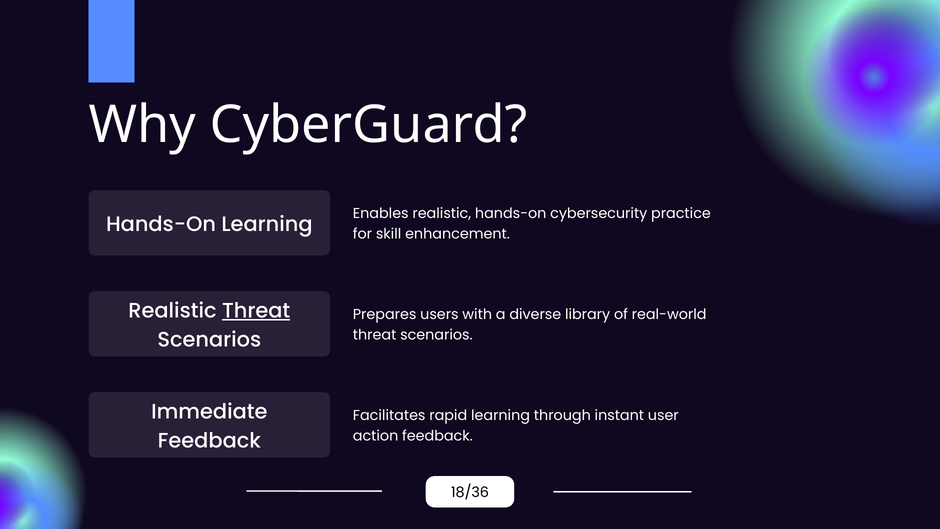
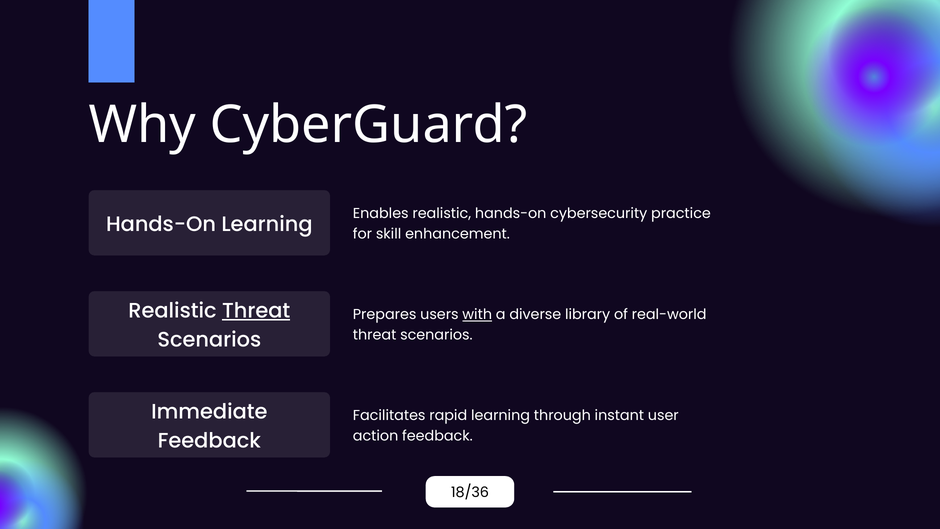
with underline: none -> present (477, 315)
